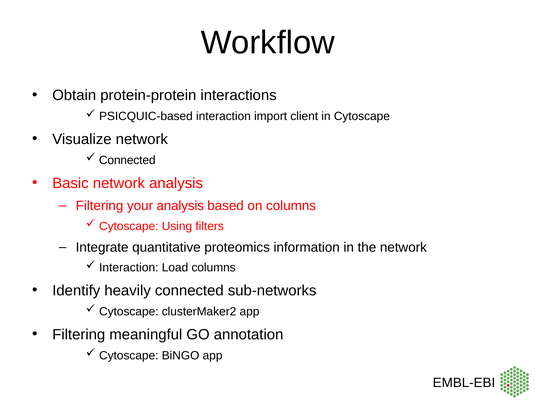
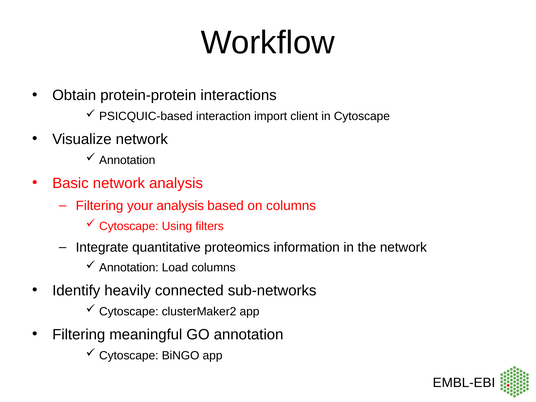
Connected: Connected -> Annotation (127, 160)
Interaction: Interaction -> Annotation (129, 268)
